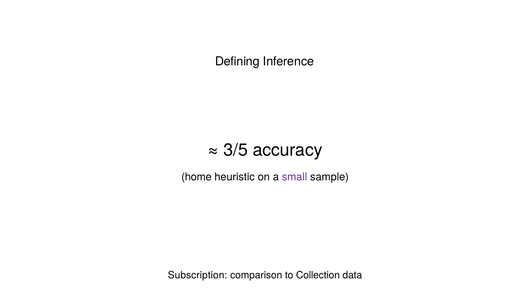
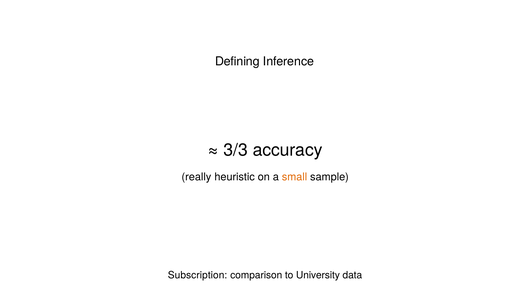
3/5: 3/5 -> 3/3 (236, 150)
home: home -> really (196, 177)
small colour: purple -> orange (295, 177)
Collection: Collection -> University (318, 275)
